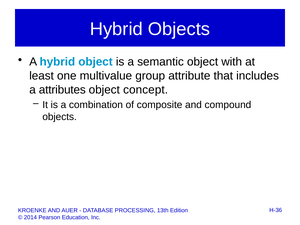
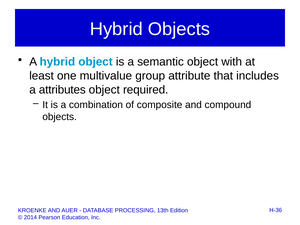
concept: concept -> required (146, 90)
